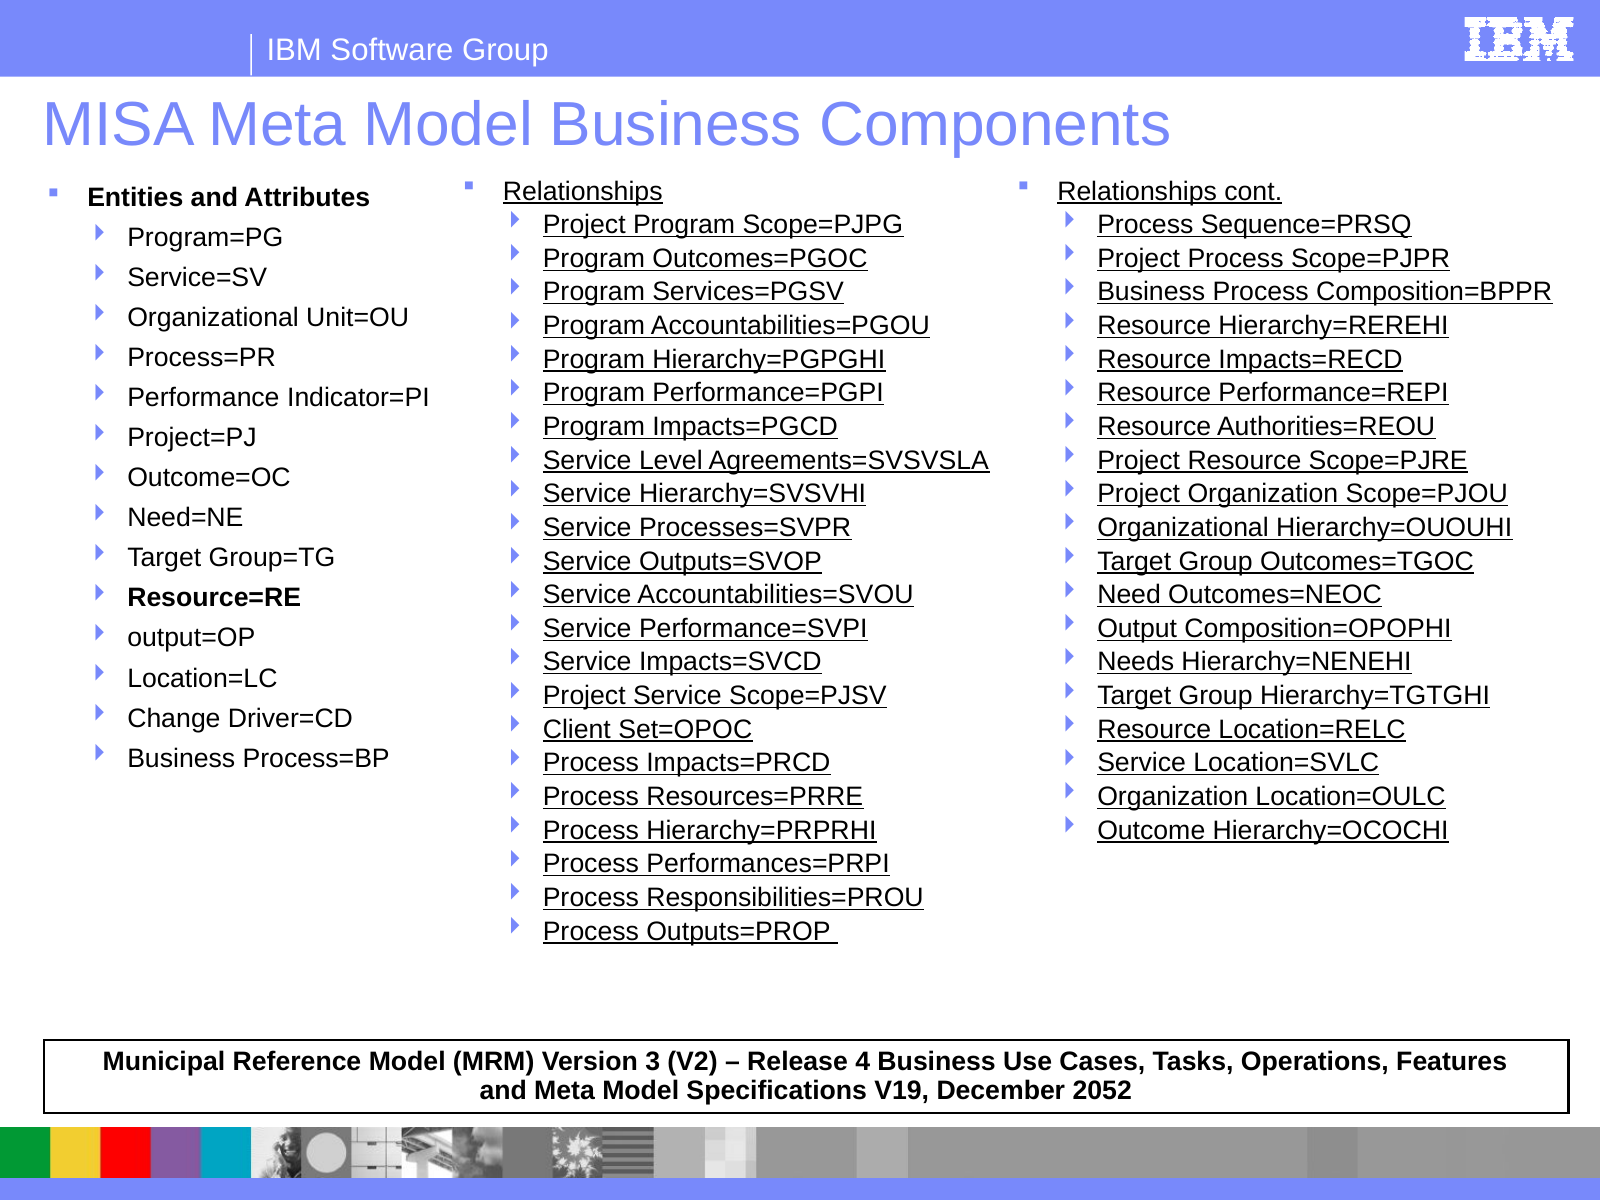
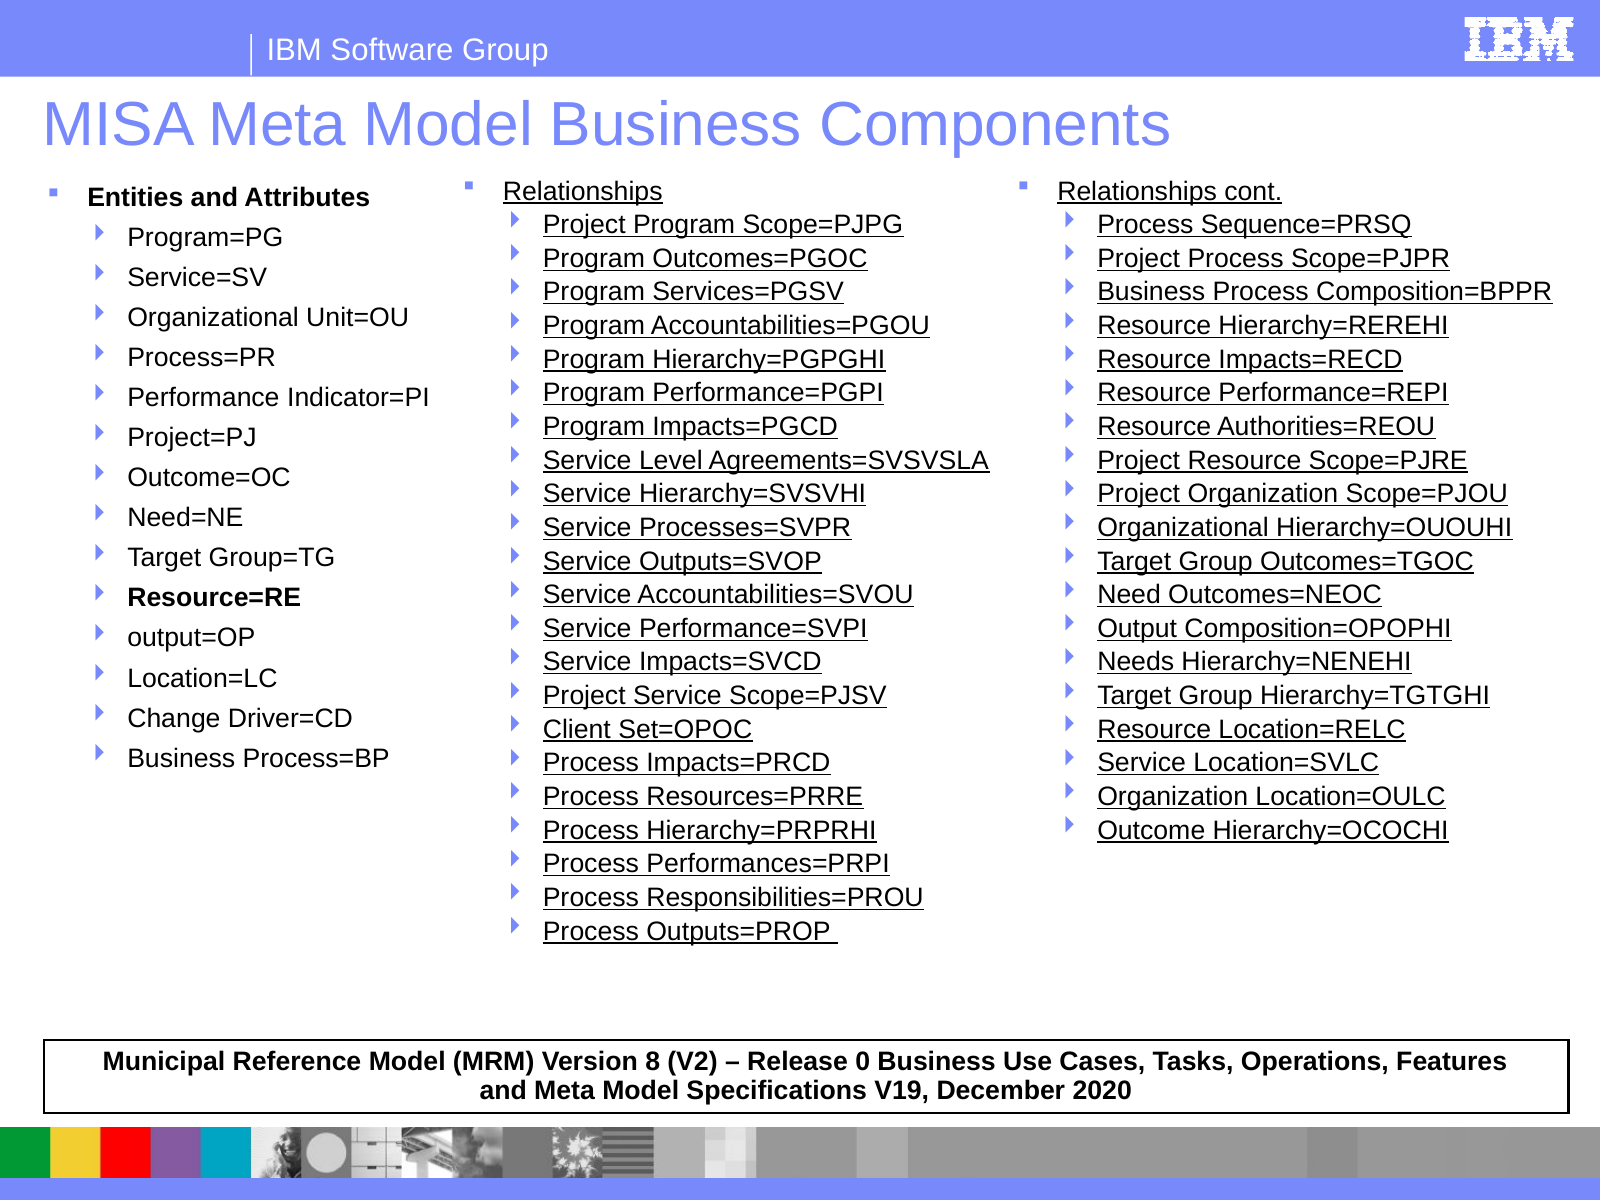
3: 3 -> 8 (653, 1062)
4: 4 -> 0 (863, 1062)
2052: 2052 -> 2020 (1102, 1091)
